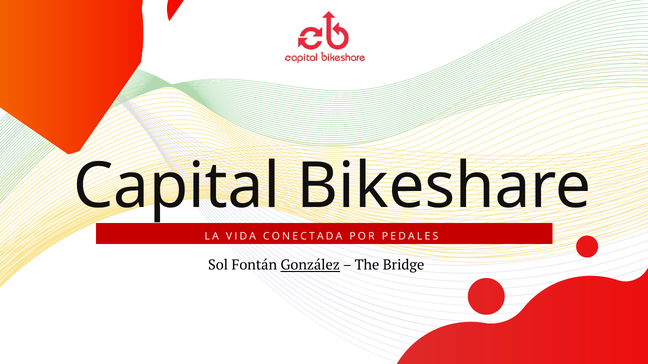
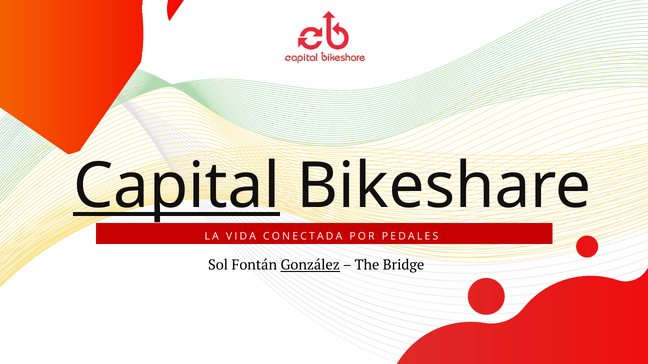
Capital underline: none -> present (177, 187)
